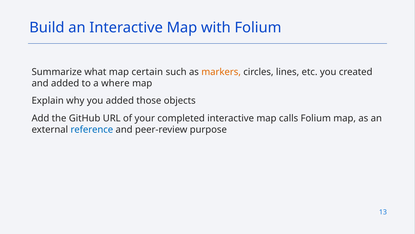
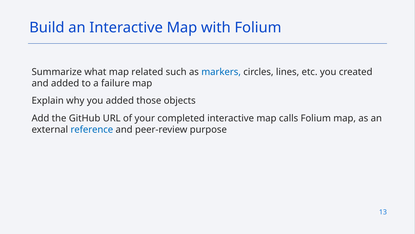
certain: certain -> related (147, 72)
markers colour: orange -> blue (221, 72)
where: where -> failure (115, 83)
